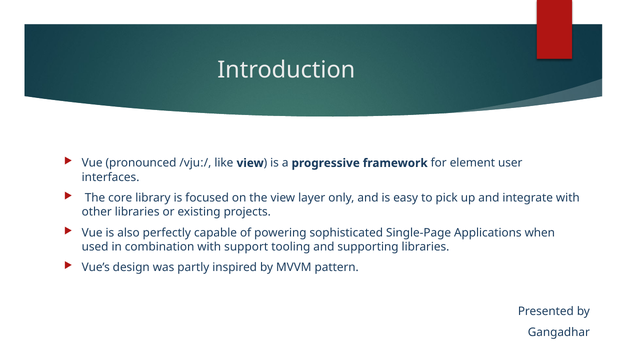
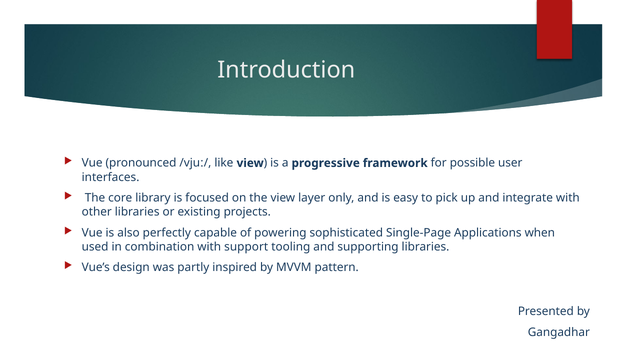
element: element -> possible (472, 163)
